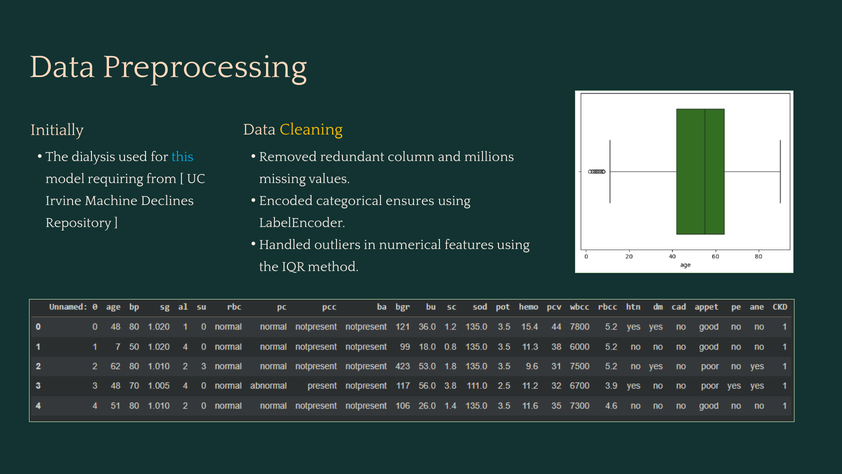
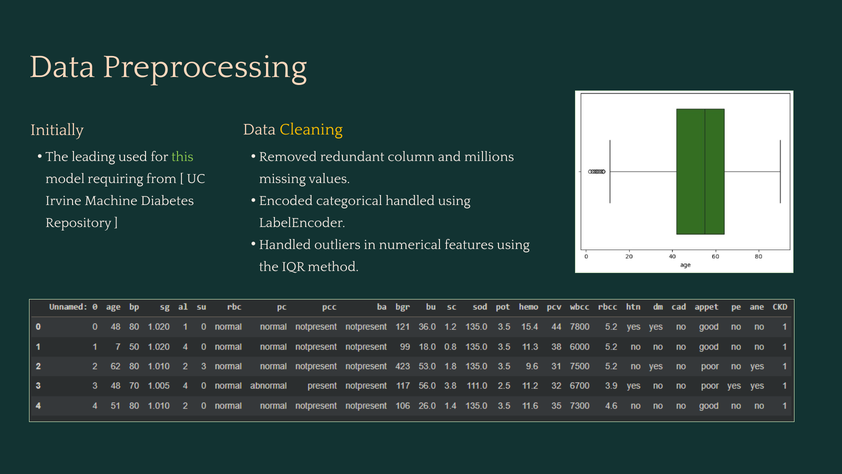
dialysis: dialysis -> leading (93, 157)
this colour: light blue -> light green (182, 157)
categorical ensures: ensures -> handled (410, 201)
Declines: Declines -> Diabetes (167, 201)
